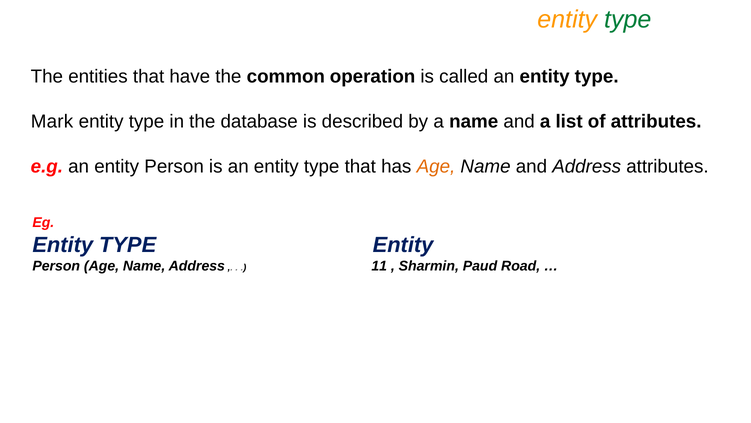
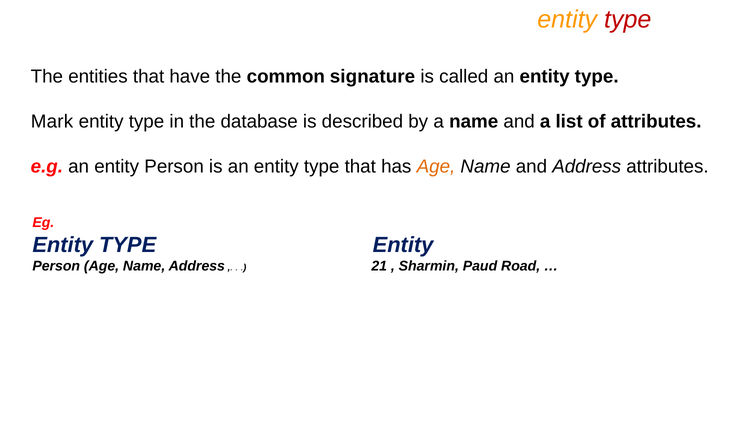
type colour: green -> red (628, 20)
operation: operation -> signature (372, 76)
11: 11 -> 21 (379, 266)
